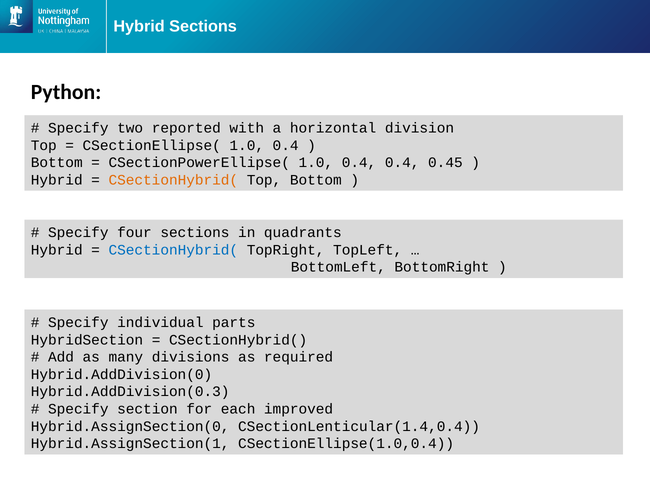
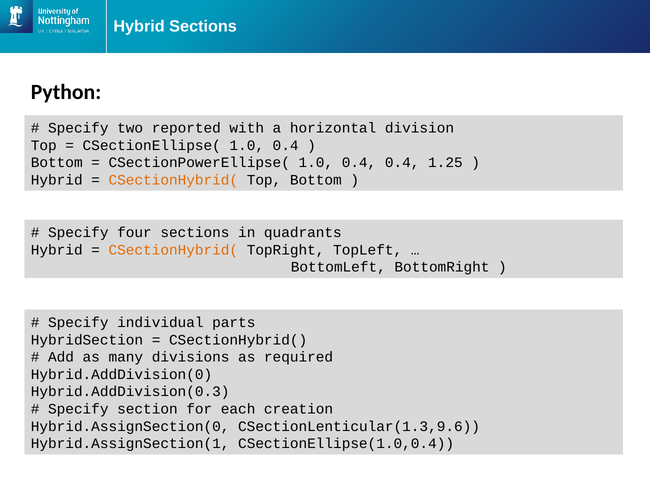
0.45: 0.45 -> 1.25 (445, 163)
CSectionHybrid( colour: blue -> orange (173, 250)
improved: improved -> creation (299, 409)
CSectionLenticular(1.4,0.4: CSectionLenticular(1.4,0.4 -> CSectionLenticular(1.3,9.6 (359, 427)
